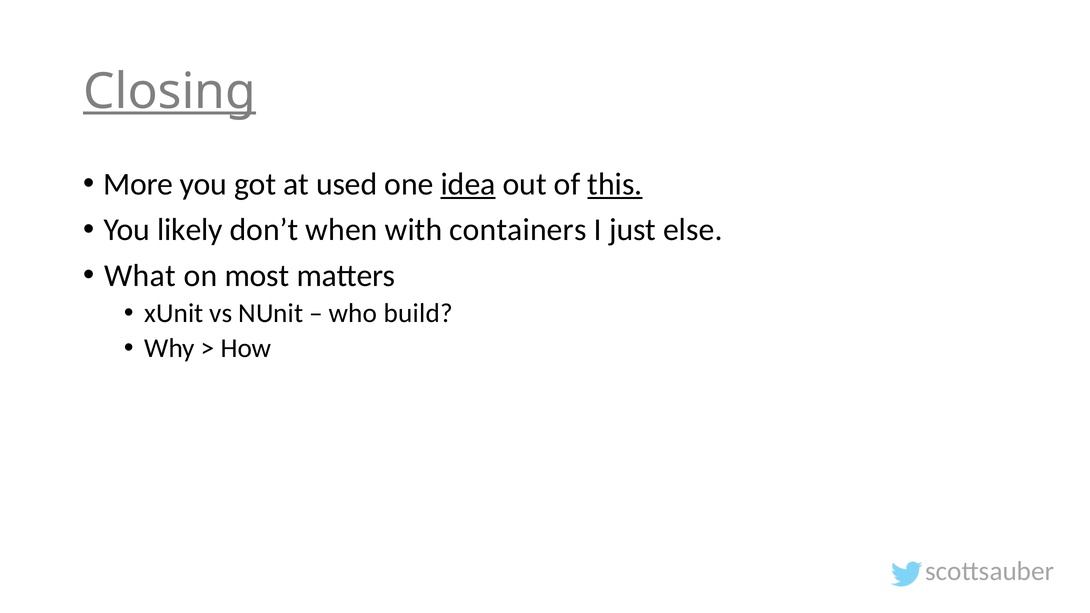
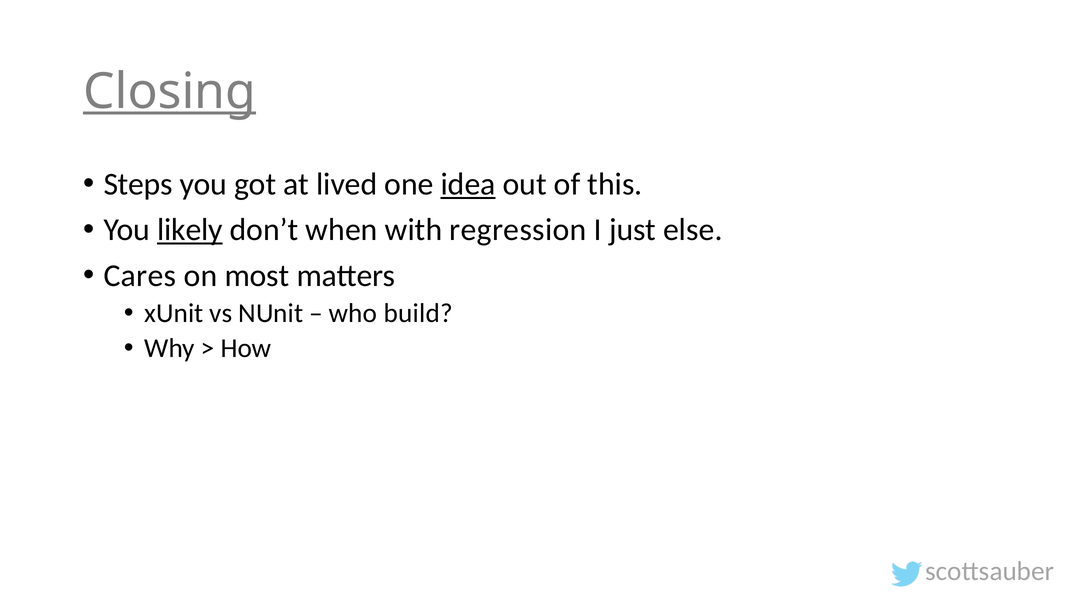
More: More -> Steps (138, 184)
used: used -> lived (347, 184)
this underline: present -> none (615, 184)
likely underline: none -> present (190, 230)
containers: containers -> regression (518, 230)
What: What -> Cares (140, 276)
